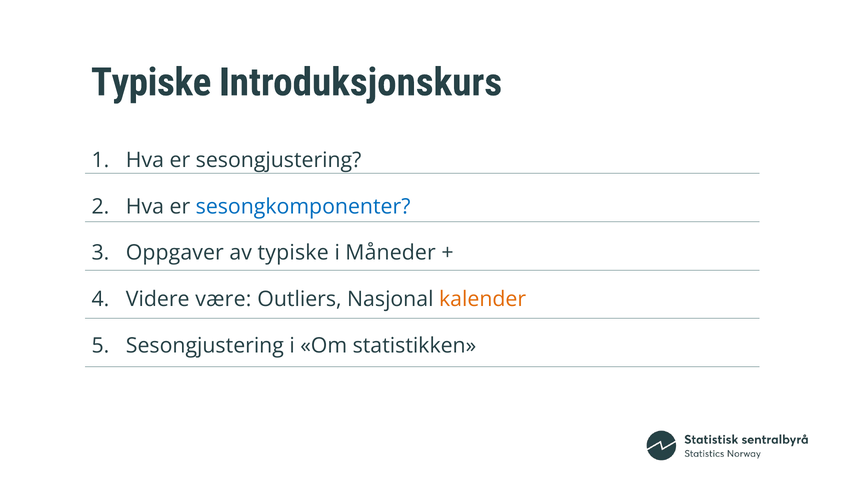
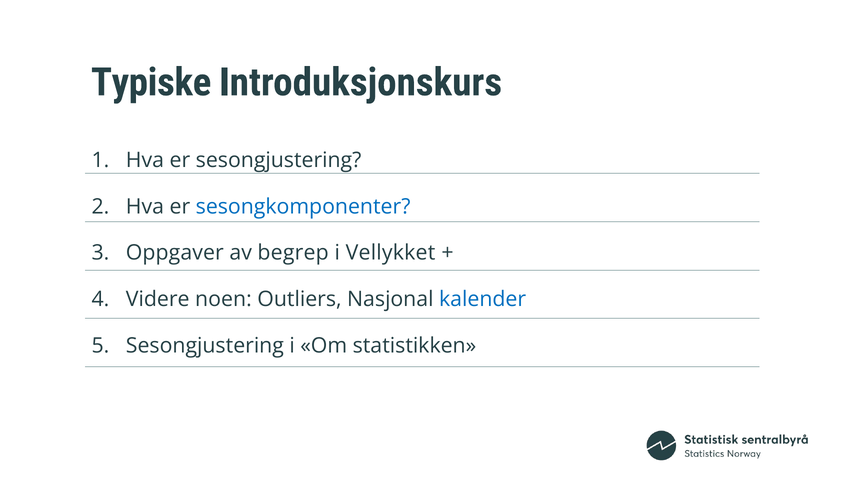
av typiske: typiske -> begrep (293, 253)
Måneder: Måneder -> Vellykket (391, 253)
være: være -> noen (223, 299)
kalender colour: orange -> blue (483, 299)
